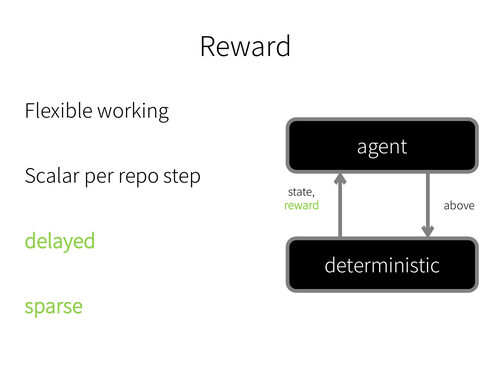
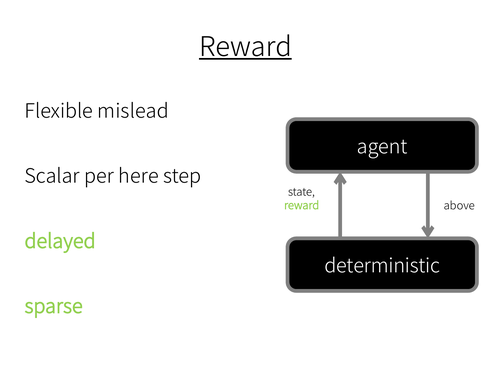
Reward underline: none -> present (245, 47)
working: working -> mislead (133, 111)
repo: repo -> here (138, 177)
